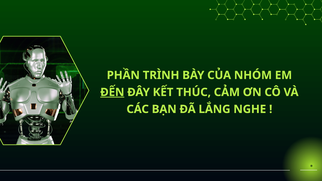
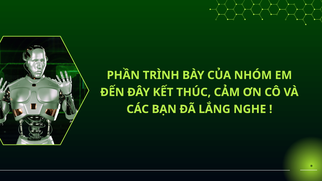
ĐẾN underline: present -> none (112, 92)
